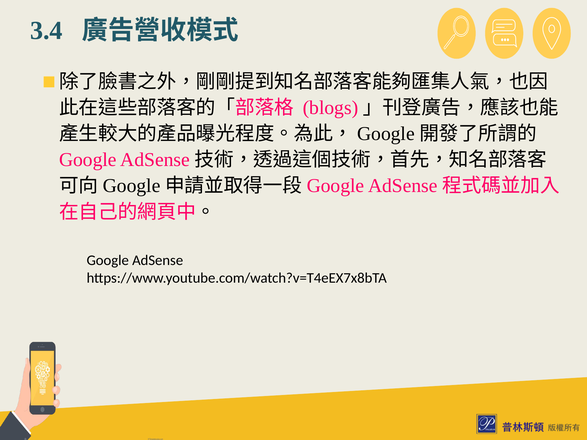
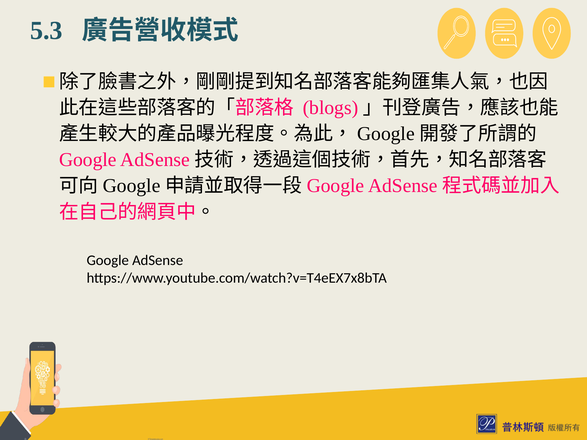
3.4: 3.4 -> 5.3 (46, 31)
